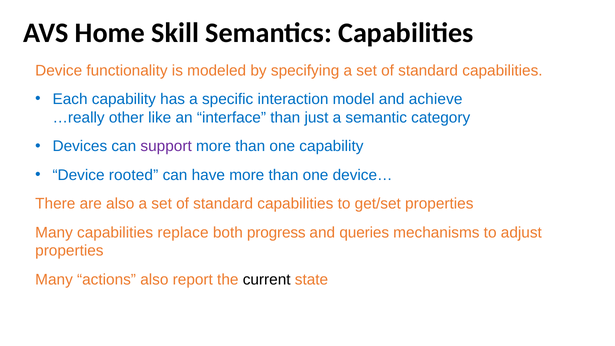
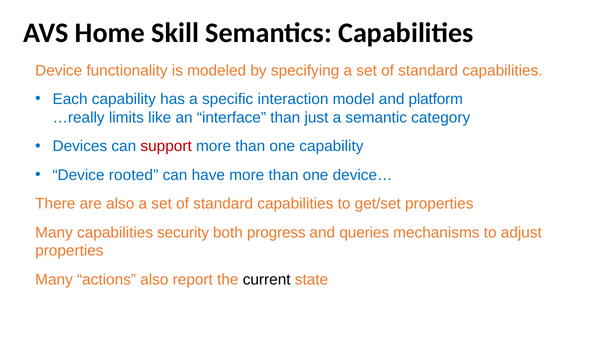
achieve: achieve -> platform (436, 99)
other: other -> limits (126, 118)
support colour: purple -> red (166, 146)
replace: replace -> security (183, 232)
